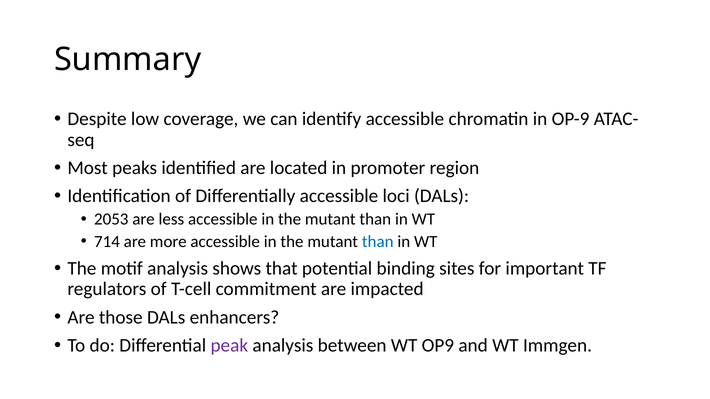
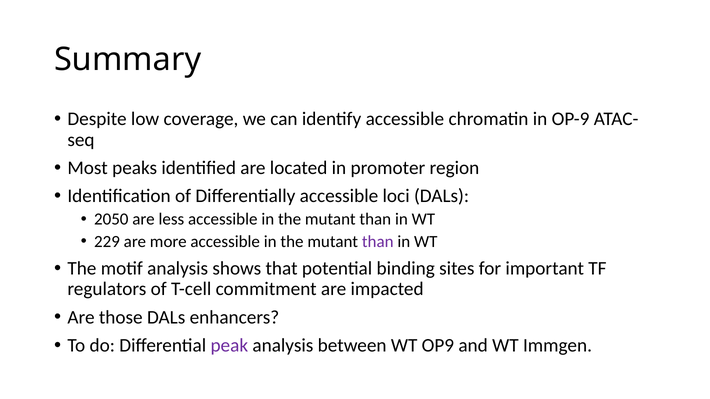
2053: 2053 -> 2050 (111, 220)
714: 714 -> 229 (107, 242)
than colour: blue -> purple (378, 242)
